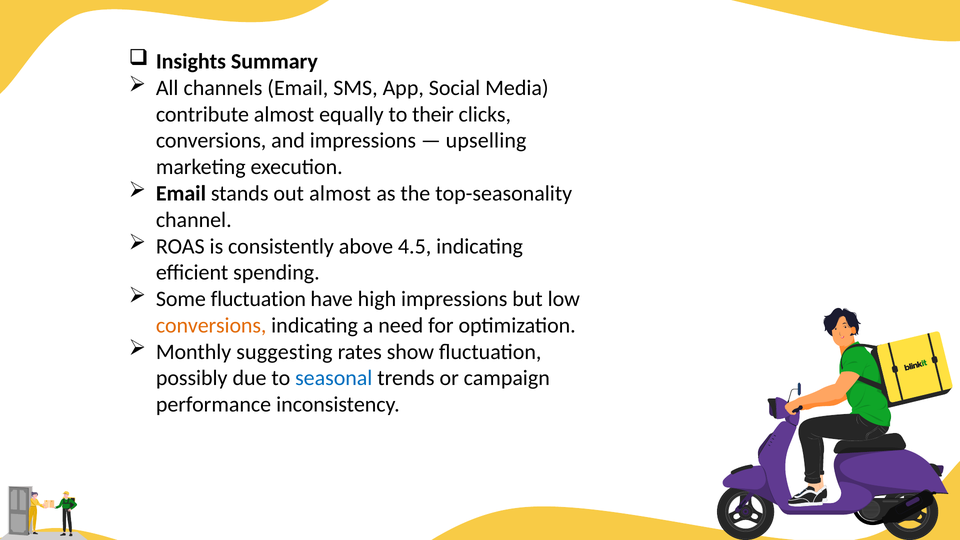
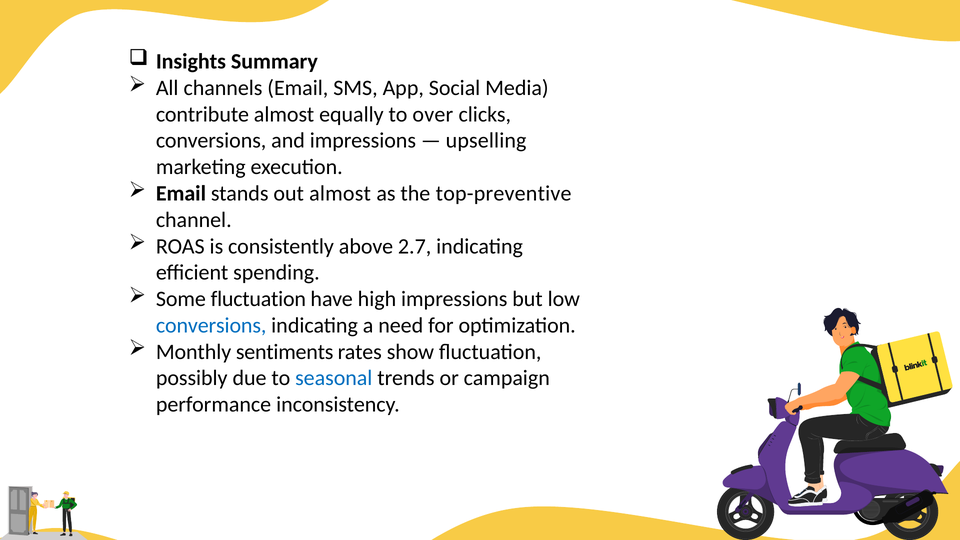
their: their -> over (433, 114)
top-seasonality: top-seasonality -> top-preventive (504, 193)
4.5: 4.5 -> 2.7 (415, 246)
conversions colour: orange -> blue (211, 325)
suggesting: suggesting -> sentiments (285, 352)
